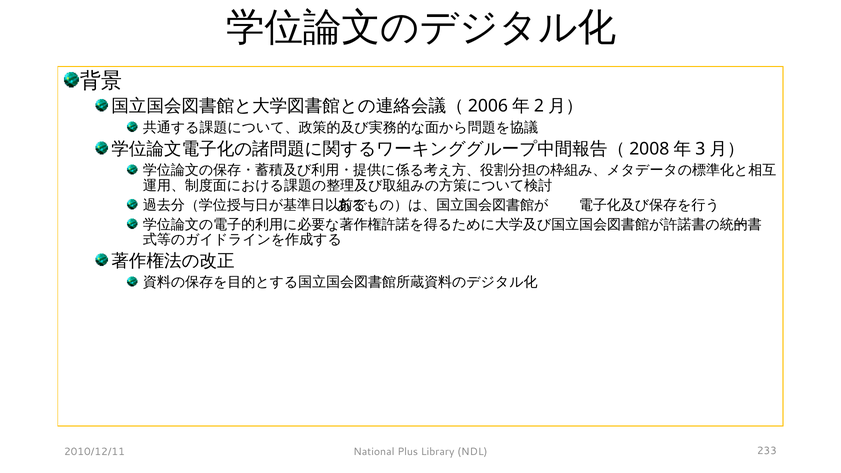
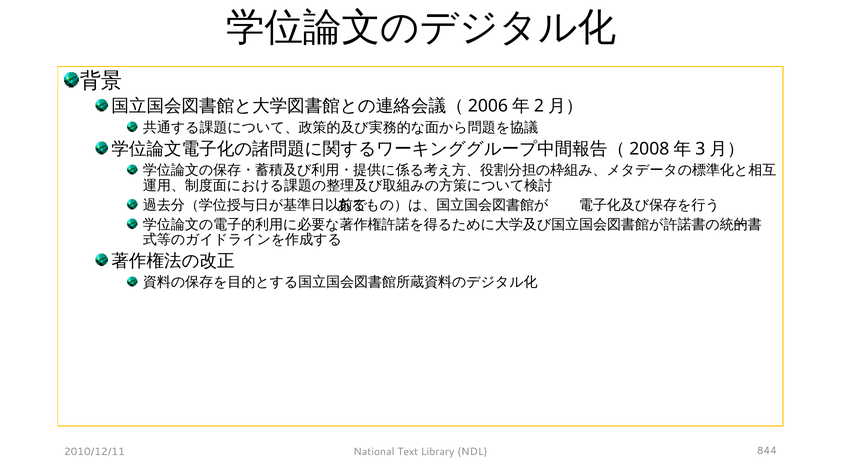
Plus: Plus -> Text (408, 452)
233: 233 -> 844 (767, 451)
